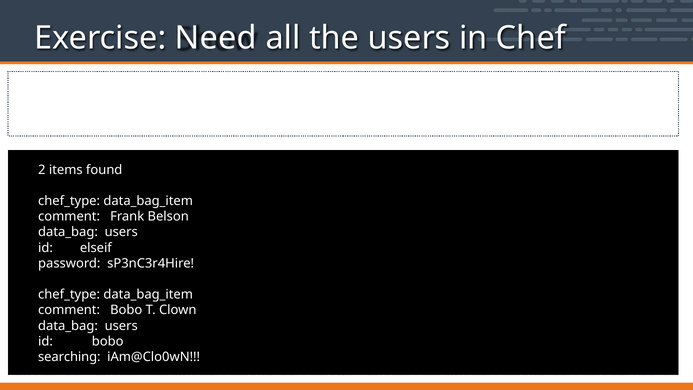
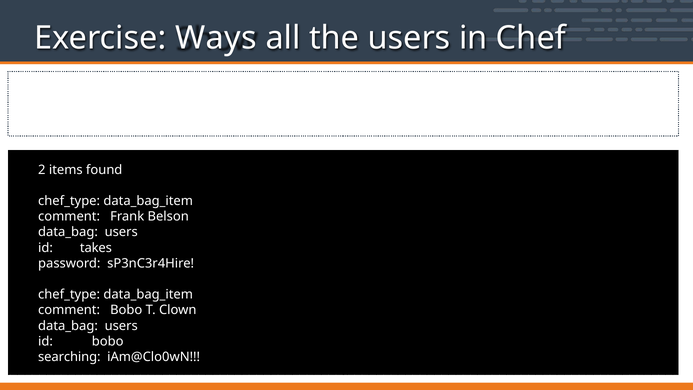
Need: Need -> Ways (216, 38)
elseif: elseif -> takes (96, 248)
